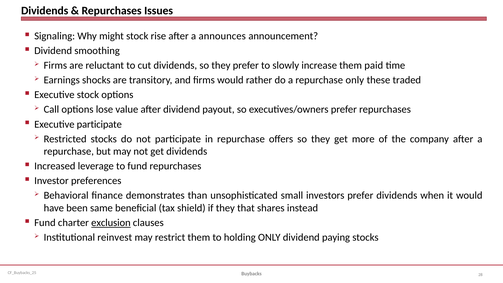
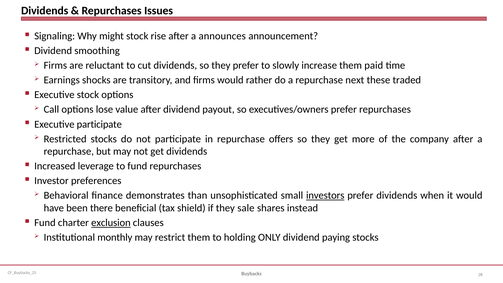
repurchase only: only -> next (355, 80)
investors underline: none -> present (325, 195)
same: same -> there (101, 208)
that: that -> sale (246, 208)
reinvest: reinvest -> monthly (115, 237)
